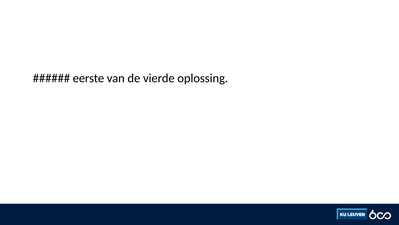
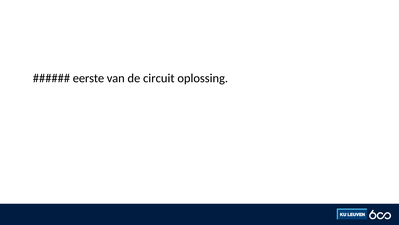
vierde: vierde -> circuit (159, 78)
